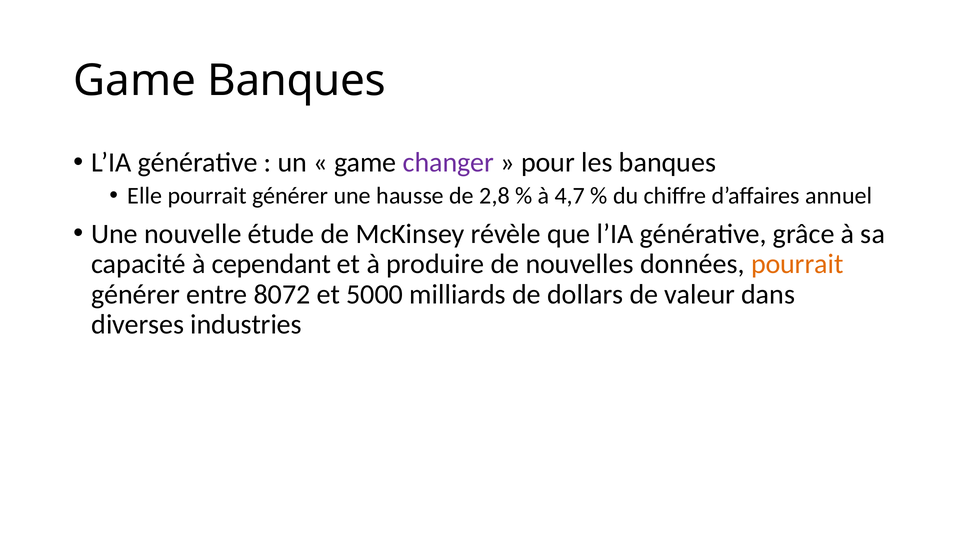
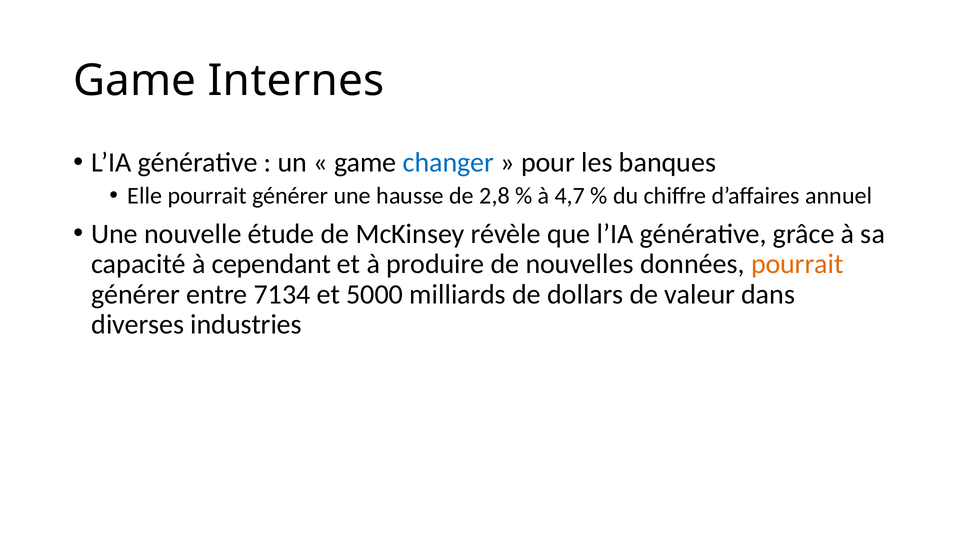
Game Banques: Banques -> Internes (296, 81)
changer colour: purple -> blue (448, 163)
8072: 8072 -> 7134 (282, 294)
